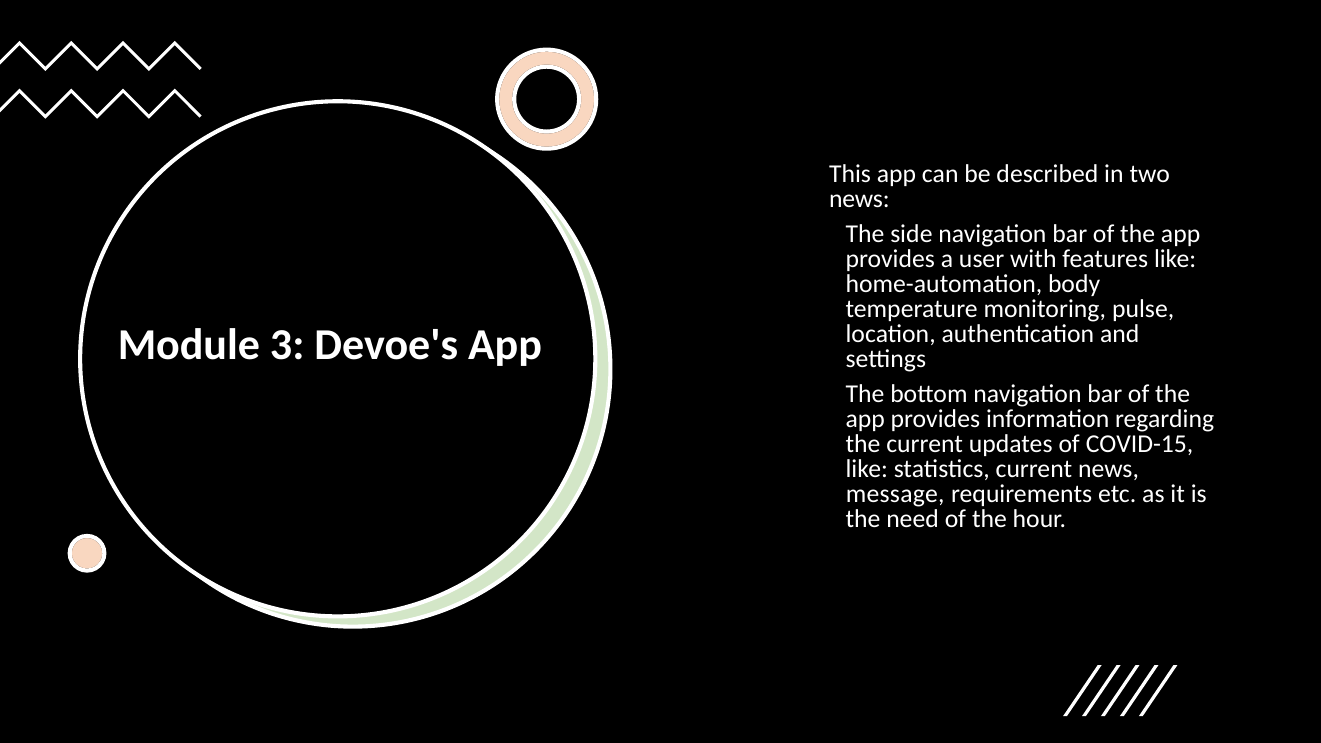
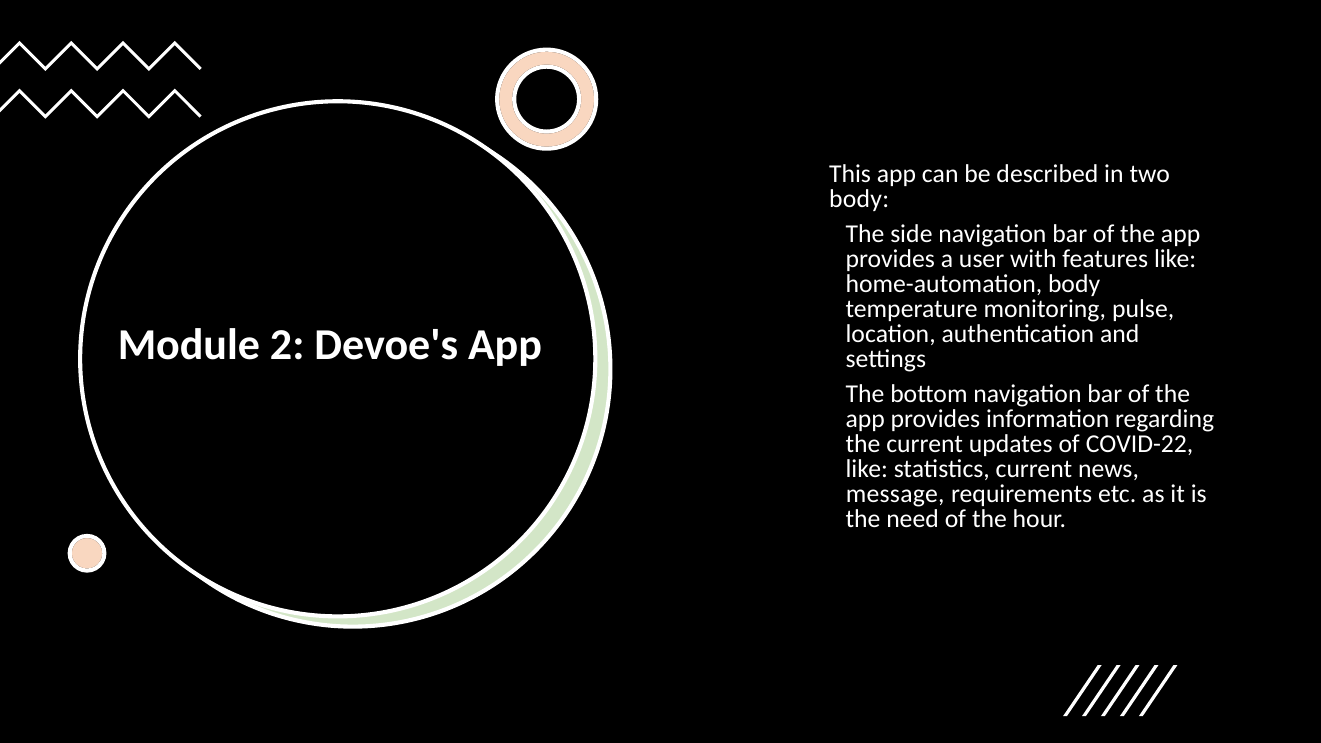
news: news -> body (859, 199)
3: 3 -> 2 (287, 345)
COVID-15: COVID-15 -> COVID-22 (1140, 444)
